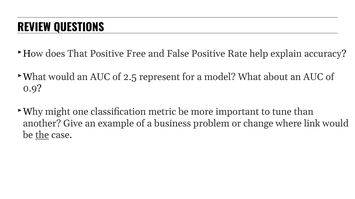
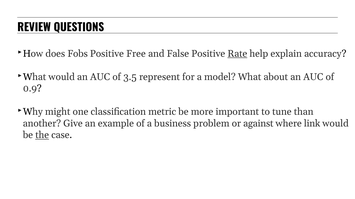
That: That -> Fobs (78, 54)
Rate underline: none -> present (237, 54)
2.5: 2.5 -> 3.5 (130, 77)
change: change -> against (258, 124)
